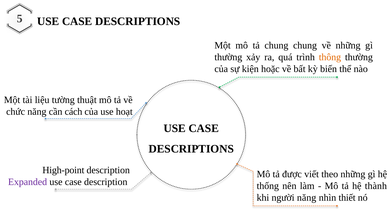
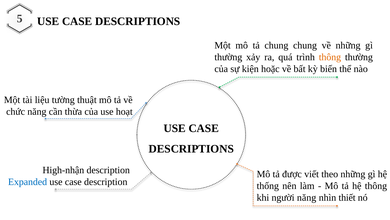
cách: cách -> thừa (73, 111)
High-point: High-point -> High-nhận (63, 170)
Expanded colour: purple -> blue (28, 181)
hệ thành: thành -> thông (376, 185)
